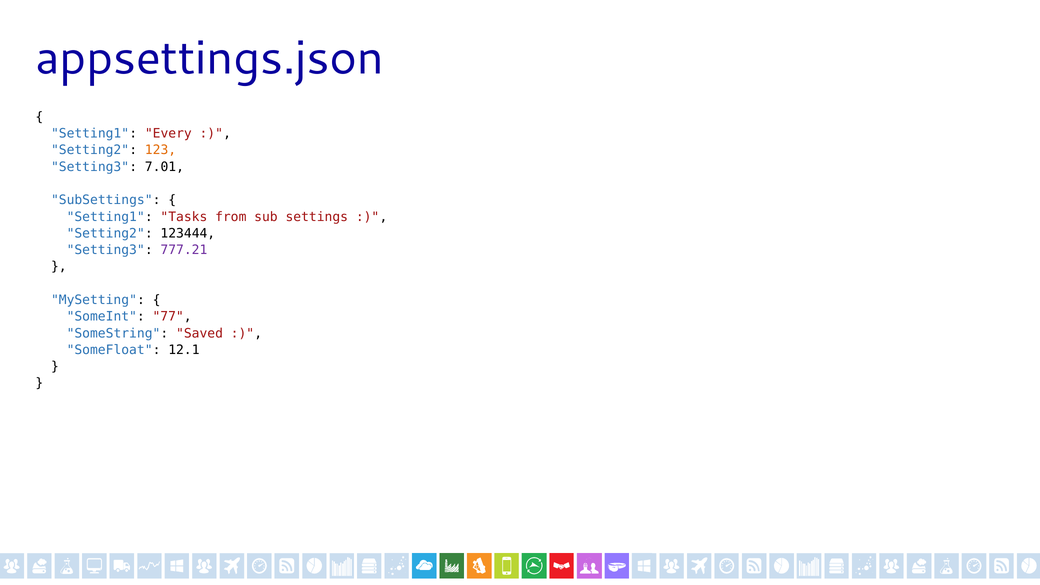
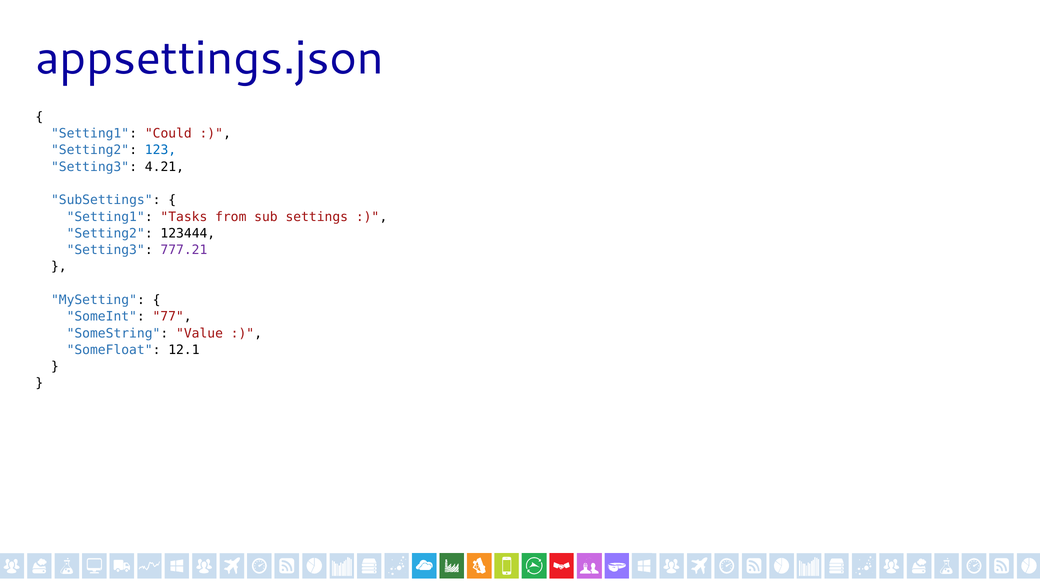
Every: Every -> Could (168, 134)
123 colour: orange -> blue (161, 150)
7.01: 7.01 -> 4.21 (164, 167)
Saved: Saved -> Value (200, 333)
